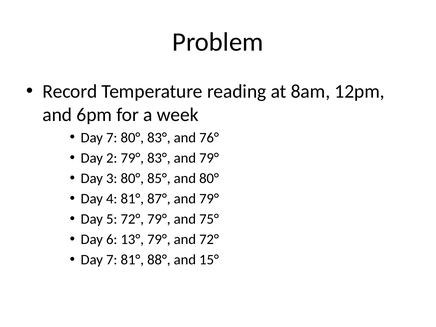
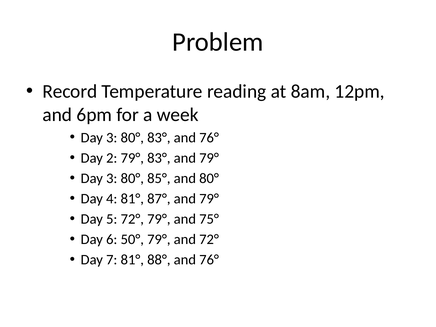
7: 7 -> 3 (112, 138)
13°: 13° -> 50° (132, 239)
88° and 15°: 15° -> 76° (209, 260)
